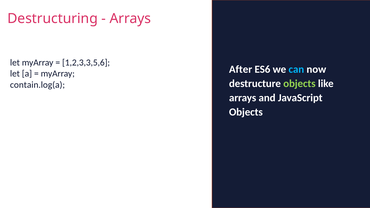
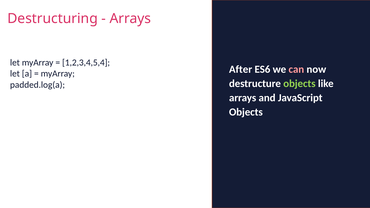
1,2,3,3,5,6: 1,2,3,3,5,6 -> 1,2,3,4,5,4 (86, 63)
can colour: light blue -> pink (296, 69)
contain.log(a: contain.log(a -> padded.log(a (38, 85)
